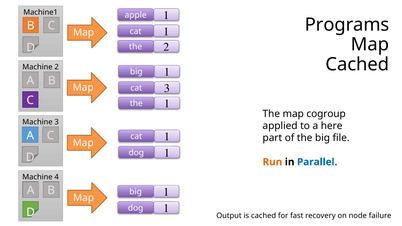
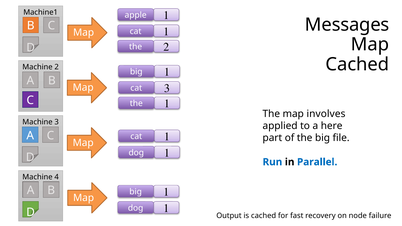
Programs: Programs -> Messages (347, 25)
cogroup: cogroup -> involves (326, 114)
Run colour: orange -> blue (272, 162)
